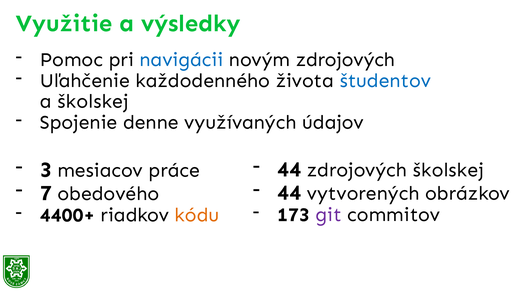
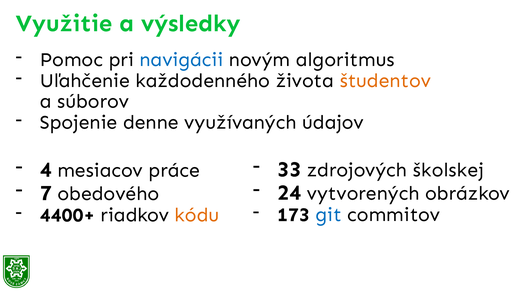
novým zdrojových: zdrojových -> algoritmus (345, 60)
študentov colour: blue -> orange (385, 81)
a školskej: školskej -> súborov (93, 102)
44: 44 -> 33 (289, 170)
3: 3 -> 4 (46, 170)
44: 44 -> 24 (289, 193)
git colour: purple -> blue (328, 215)
